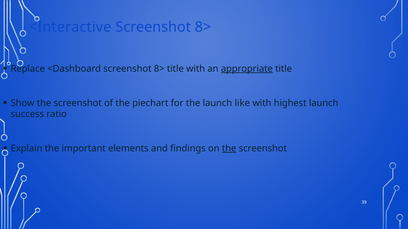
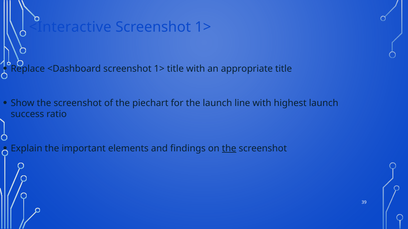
8>: 8> -> 1> (203, 27)
<Dashboard screenshot 8>: 8> -> 1> (159, 69)
appropriate underline: present -> none (247, 69)
like: like -> line (242, 103)
